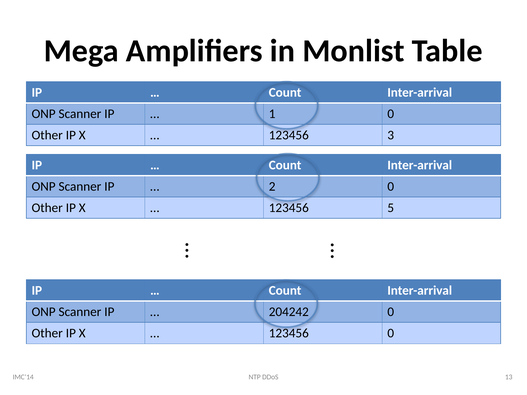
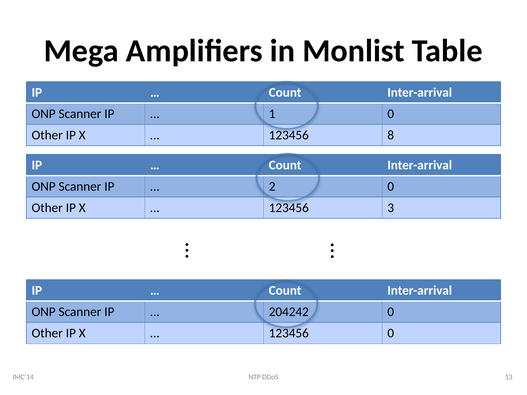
3: 3 -> 8 (391, 135)
5: 5 -> 3 (391, 208)
